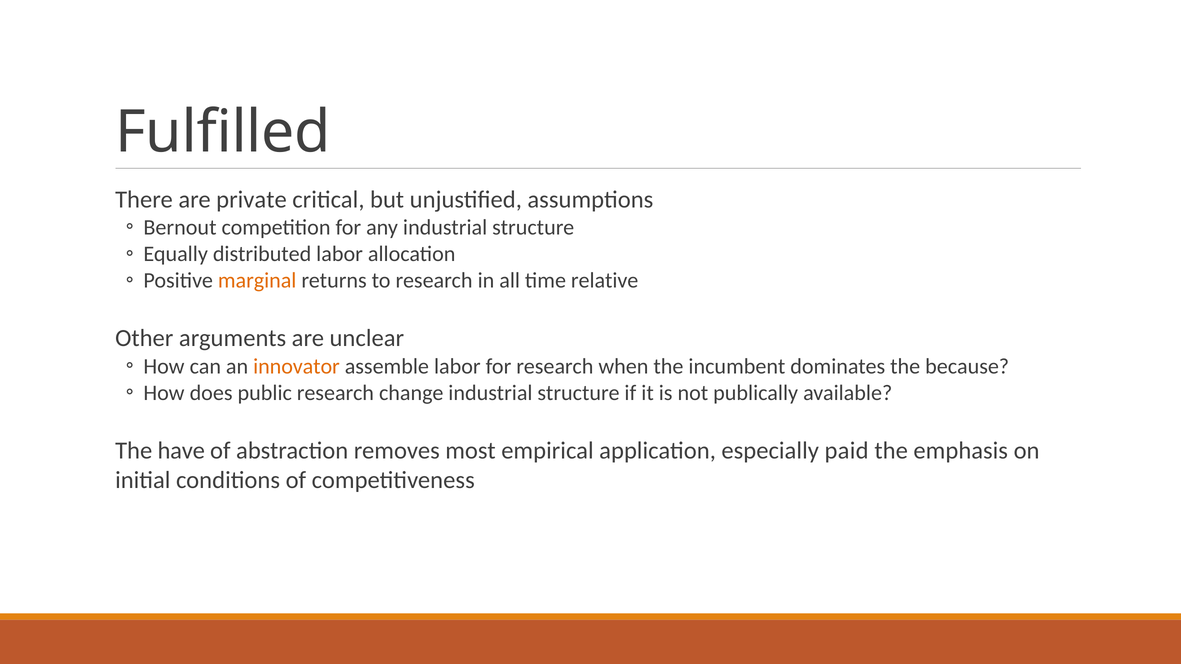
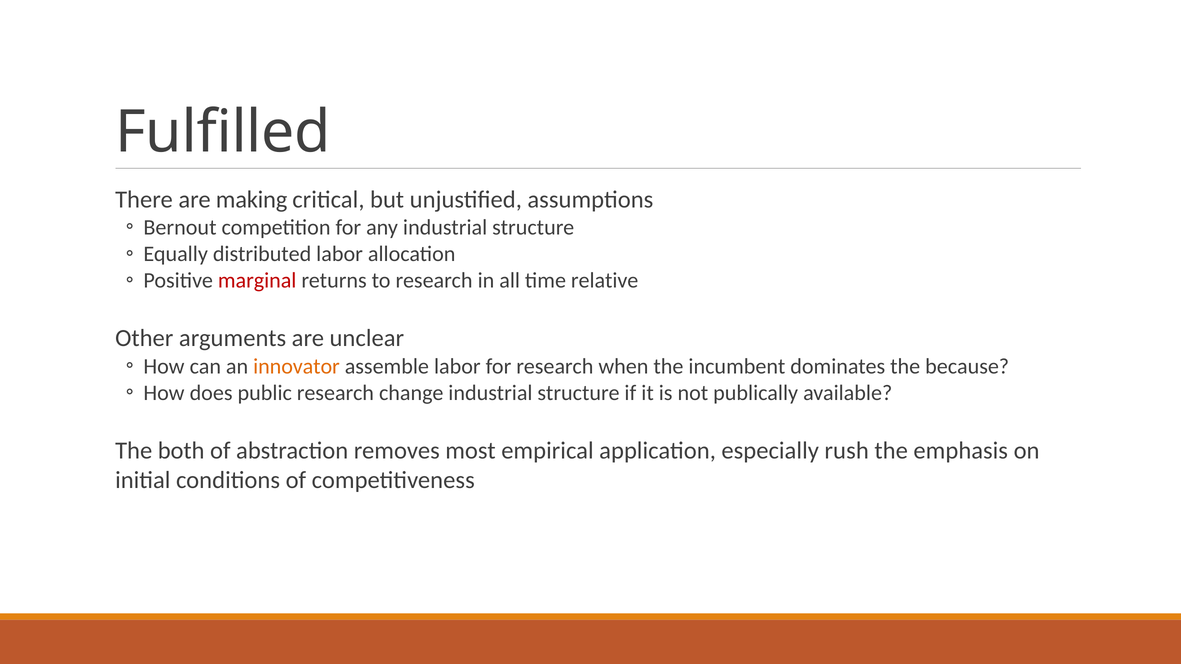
private: private -> making (252, 200)
marginal colour: orange -> red (257, 281)
have: have -> both (181, 451)
paid: paid -> rush (847, 451)
